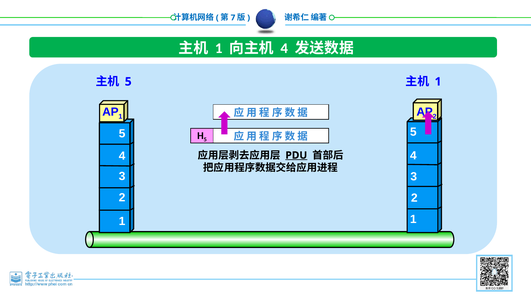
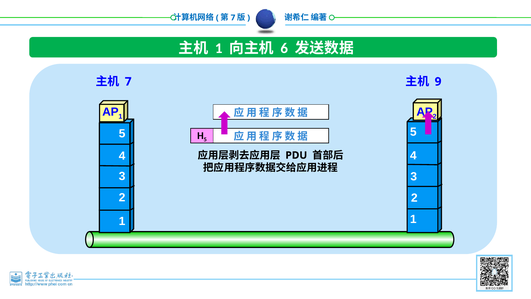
4: 4 -> 6 (284, 48)
5: 5 -> 7 (128, 82)
1: 1 -> 9 (438, 82)
PDU underline: present -> none (296, 155)
